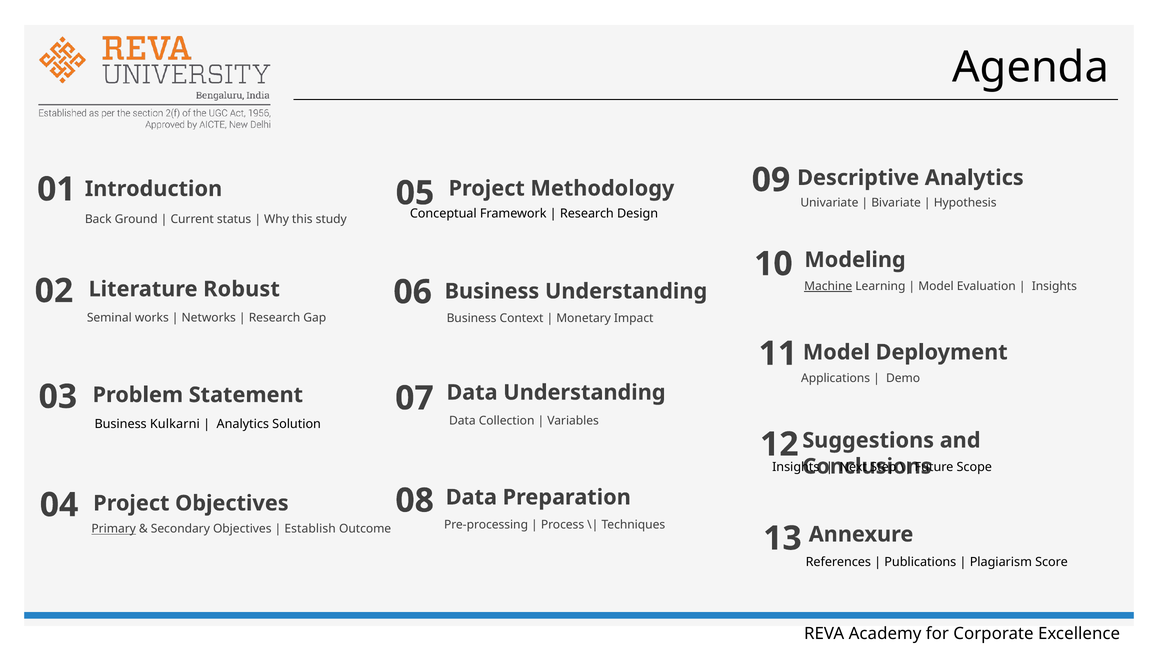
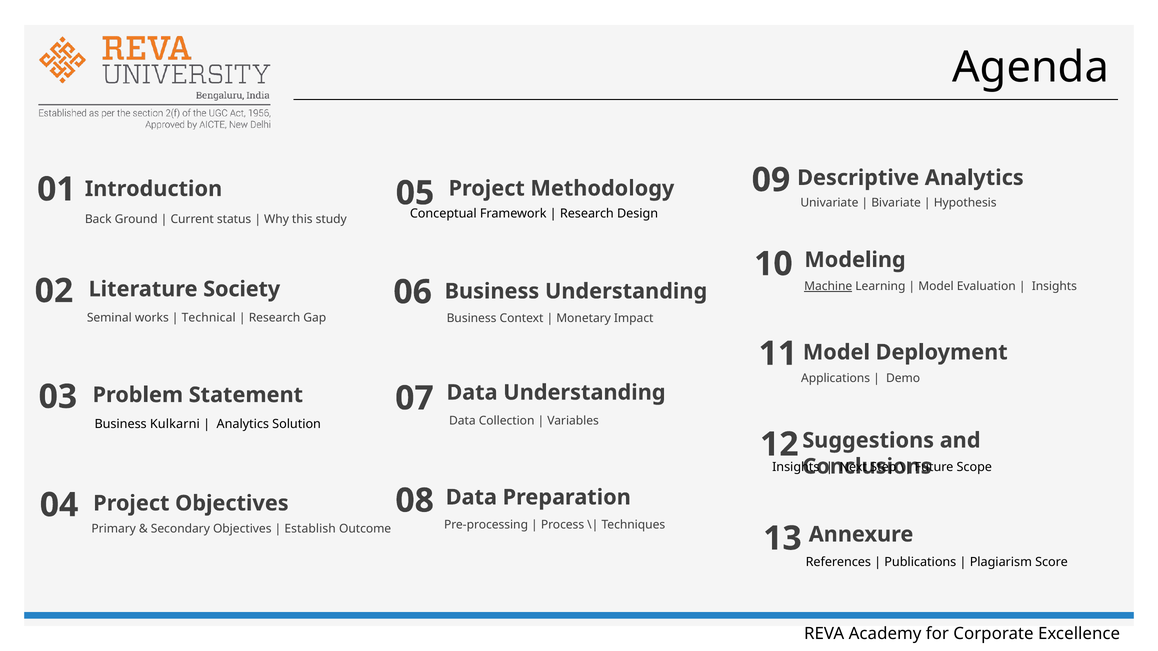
Robust: Robust -> Society (242, 289)
Networks: Networks -> Technical (209, 318)
Primary underline: present -> none (114, 529)
